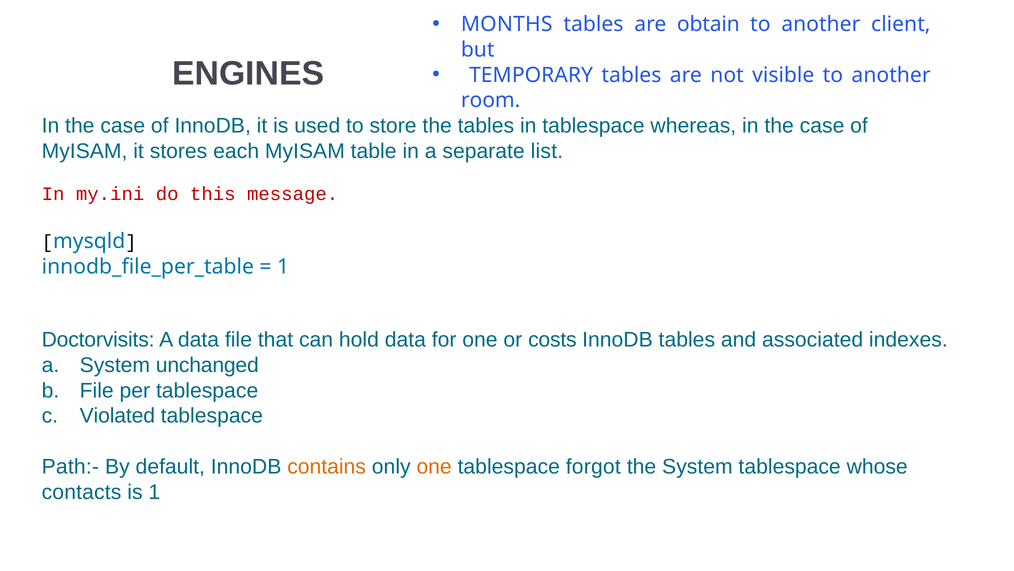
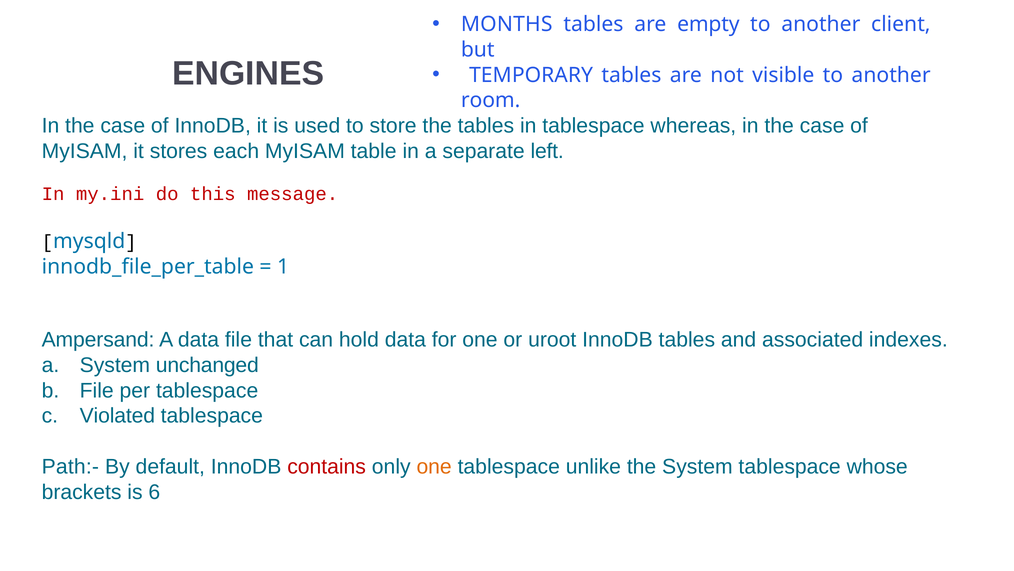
obtain: obtain -> empty (708, 24)
list: list -> left (547, 151)
Doctorvisits: Doctorvisits -> Ampersand (98, 339)
costs: costs -> uroot (552, 339)
contains colour: orange -> red (327, 466)
forgot: forgot -> unlike (593, 466)
contacts: contacts -> brackets (82, 492)
is 1: 1 -> 6 (154, 492)
